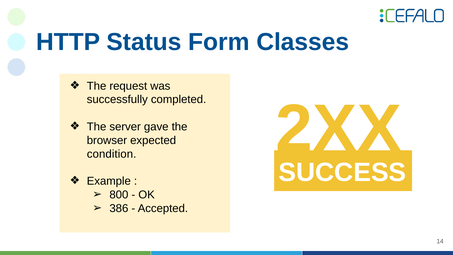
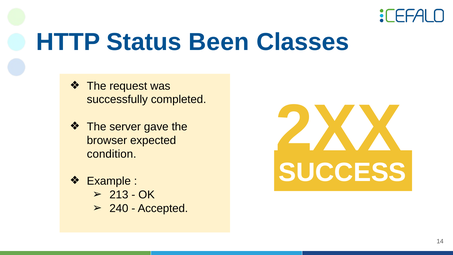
Form: Form -> Been (219, 42)
800: 800 -> 213 (119, 195)
386: 386 -> 240 (119, 208)
